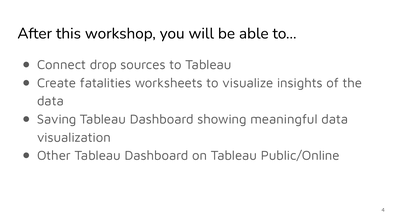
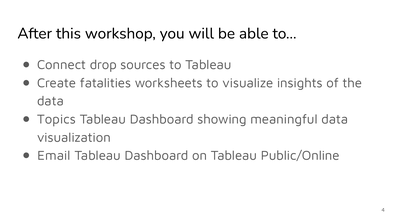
Saving: Saving -> Topics (57, 119)
Other: Other -> Email (54, 155)
